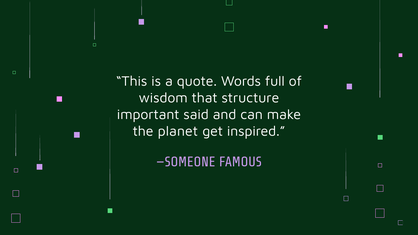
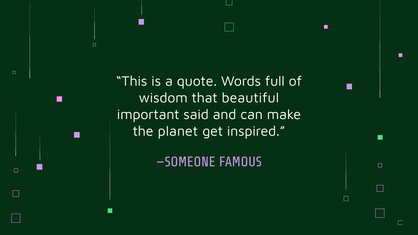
structure: structure -> beautiful (250, 98)
